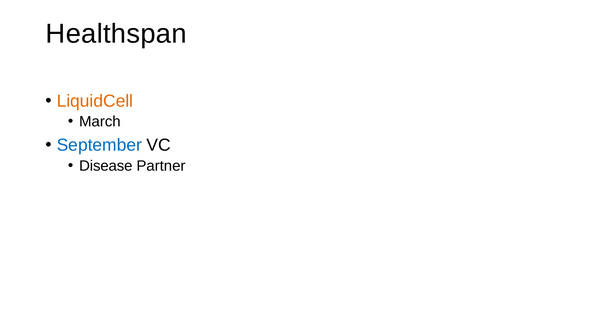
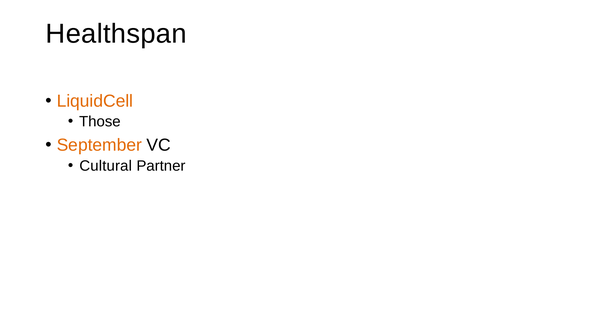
March: March -> Those (100, 122)
September colour: blue -> orange (99, 145)
Disease: Disease -> Cultural (106, 166)
